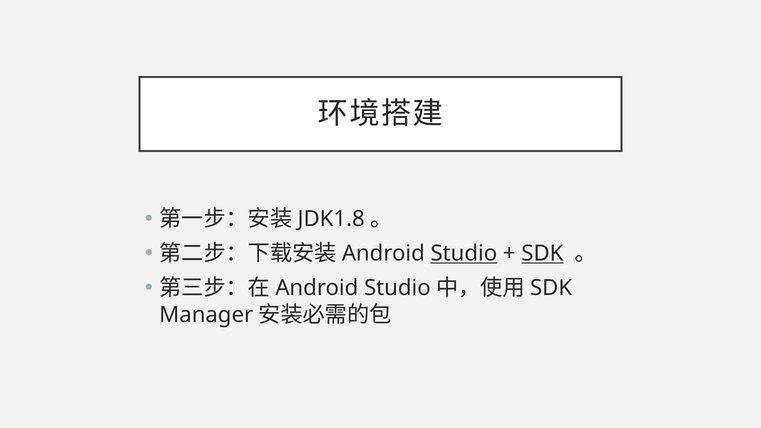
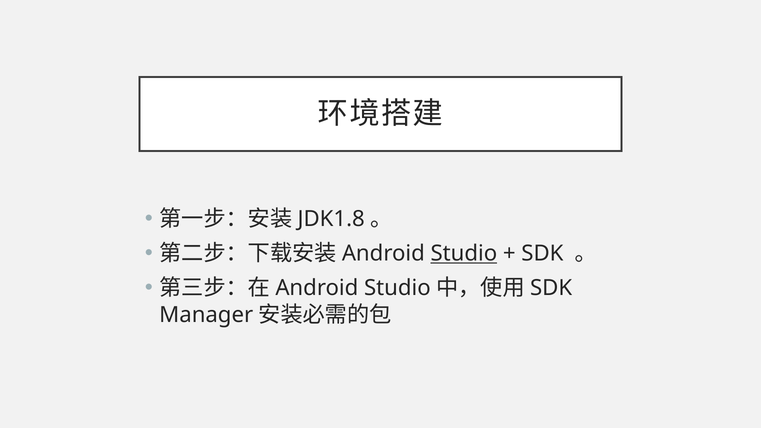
SDK underline: present -> none (542, 254)
